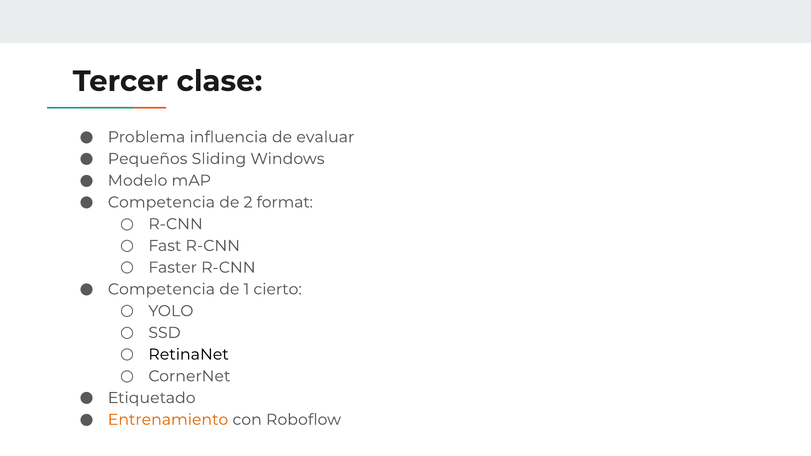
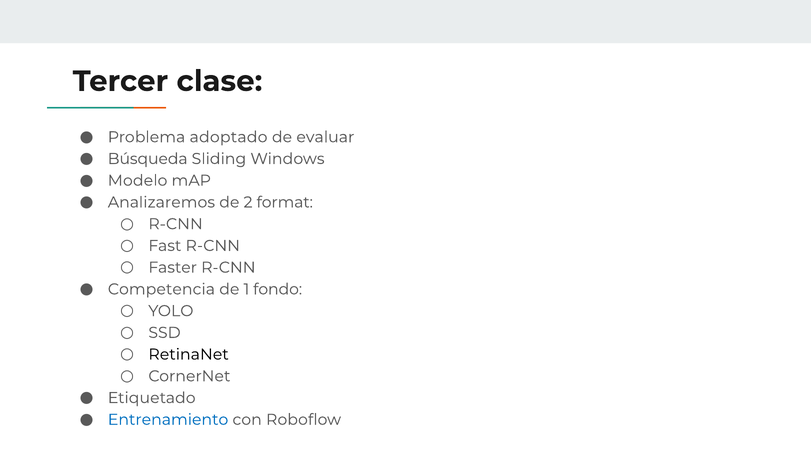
influencia: influencia -> adoptado (229, 137)
Pequeños: Pequeños -> Búsqueda (148, 159)
Competencia: Competencia -> Analizaremos (161, 202)
cierto: cierto -> fondo (278, 289)
Entrenamiento colour: orange -> blue (168, 420)
